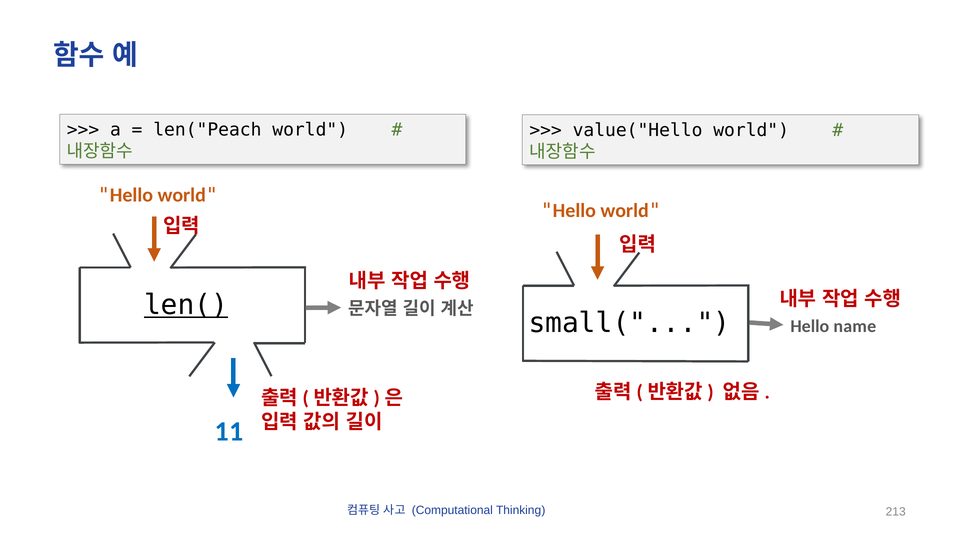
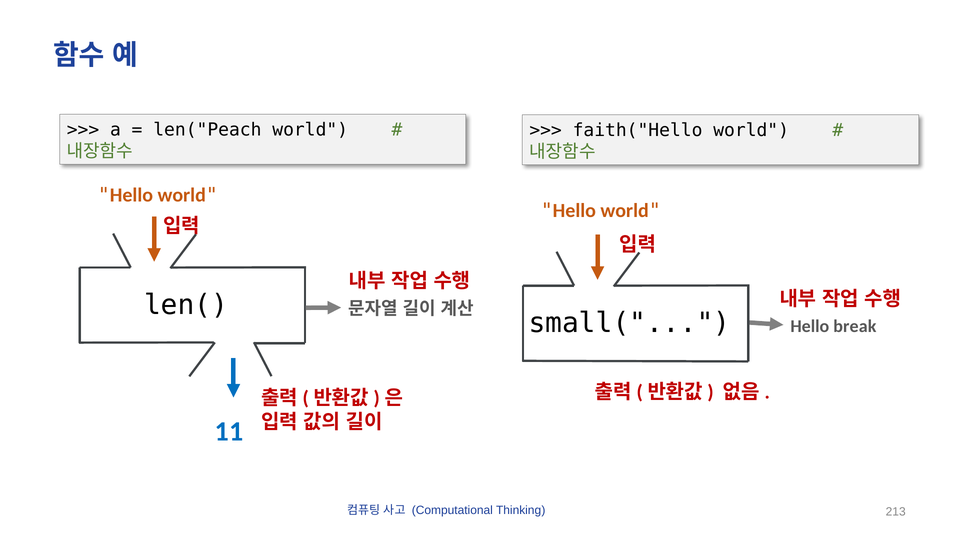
value("Hello: value("Hello -> faith("Hello (638, 130)
len( underline: present -> none (186, 305)
name: name -> break (855, 326)
